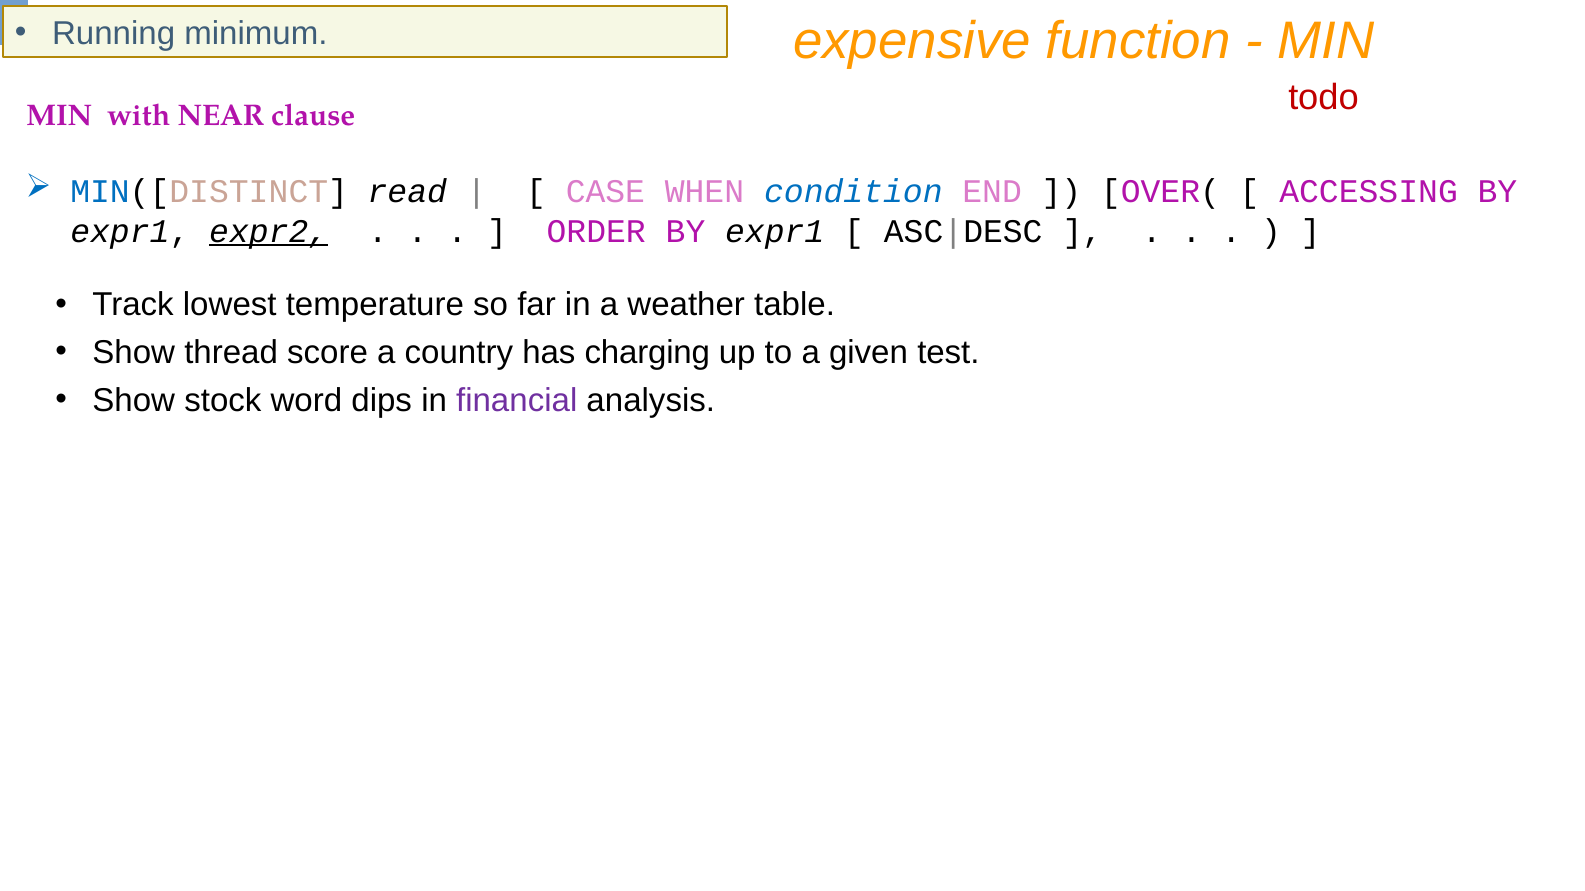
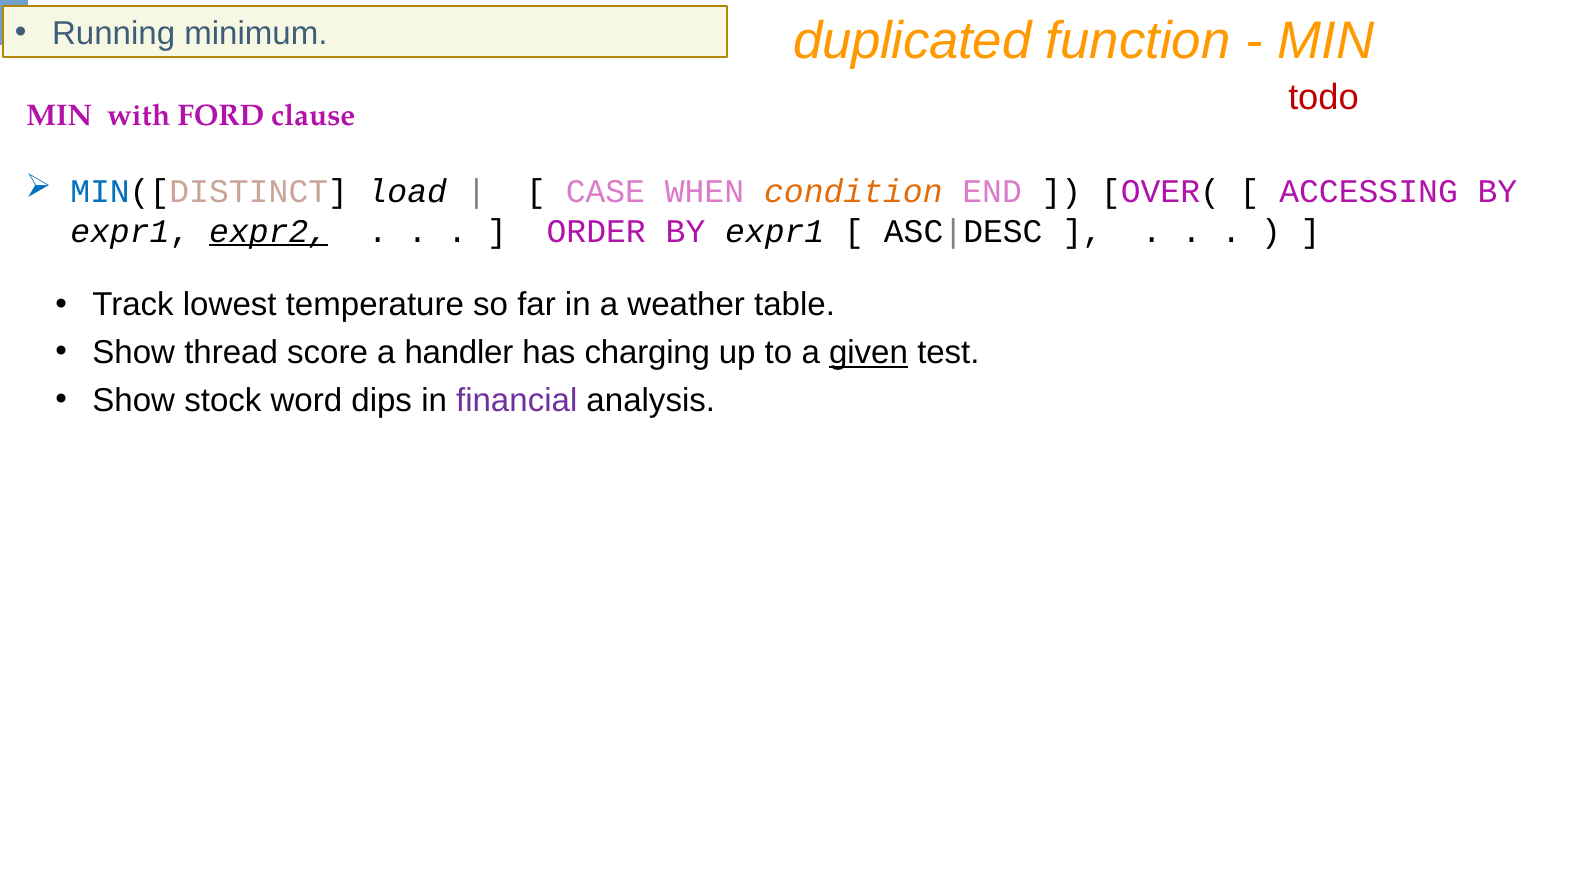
expensive: expensive -> duplicated (912, 41)
NEAR: NEAR -> FORD (221, 116)
read: read -> load (407, 192)
condition colour: blue -> orange (853, 192)
country: country -> handler (459, 353)
given underline: none -> present (868, 353)
